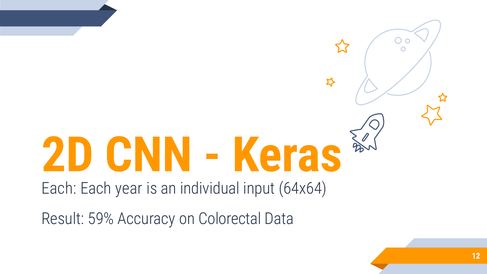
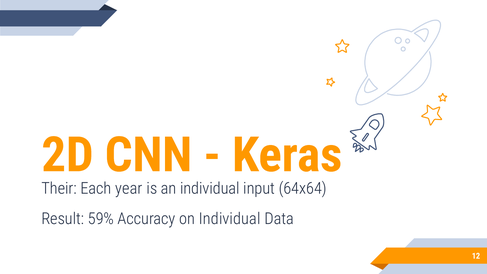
Each: Each -> Their (59, 189)
on Colorectal: Colorectal -> Individual (230, 219)
